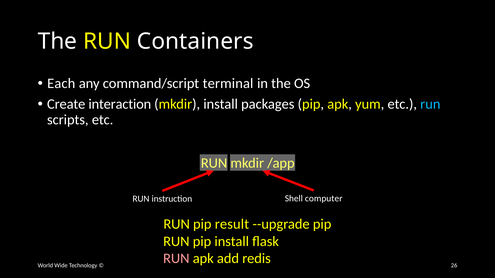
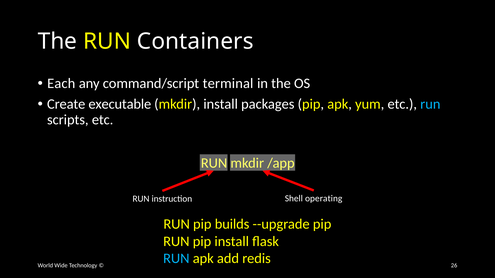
interaction: interaction -> executable (120, 104)
computer: computer -> operating (324, 199)
result: result -> builds (232, 224)
RUN colour: pink -> light blue (176, 259)
